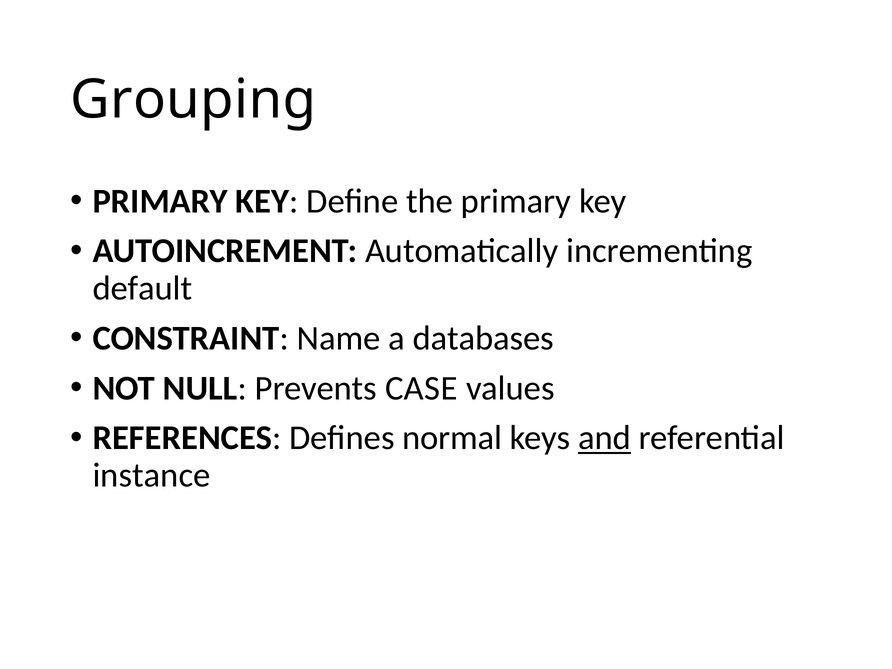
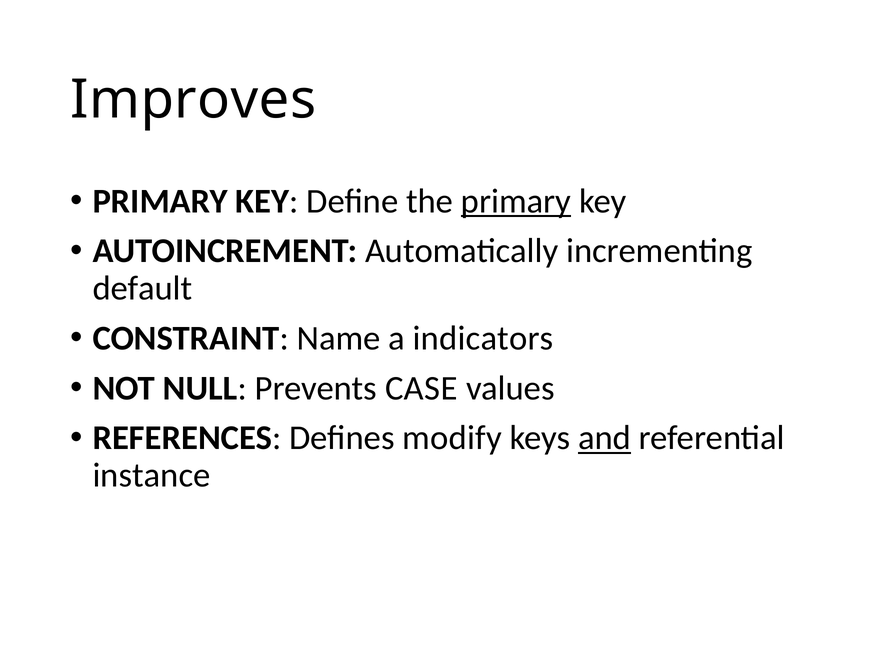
Grouping: Grouping -> Improves (193, 100)
primary underline: none -> present (516, 201)
databases: databases -> indicators (483, 338)
normal: normal -> modify (452, 438)
